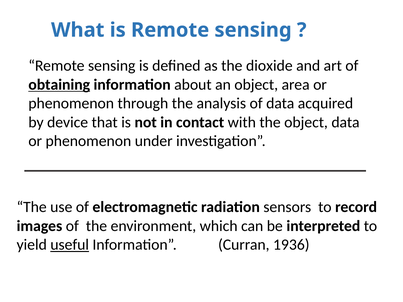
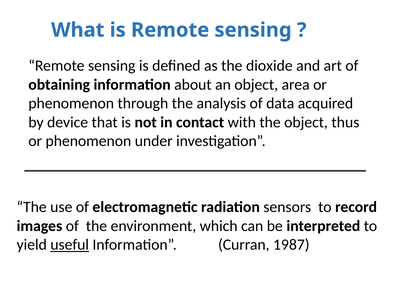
obtaining underline: present -> none (59, 85)
object data: data -> thus (345, 122)
1936: 1936 -> 1987 (291, 245)
